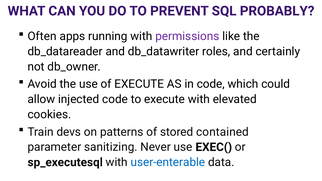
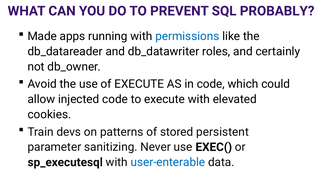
Often: Often -> Made (42, 36)
permissions colour: purple -> blue (187, 36)
contained: contained -> persistent (223, 132)
